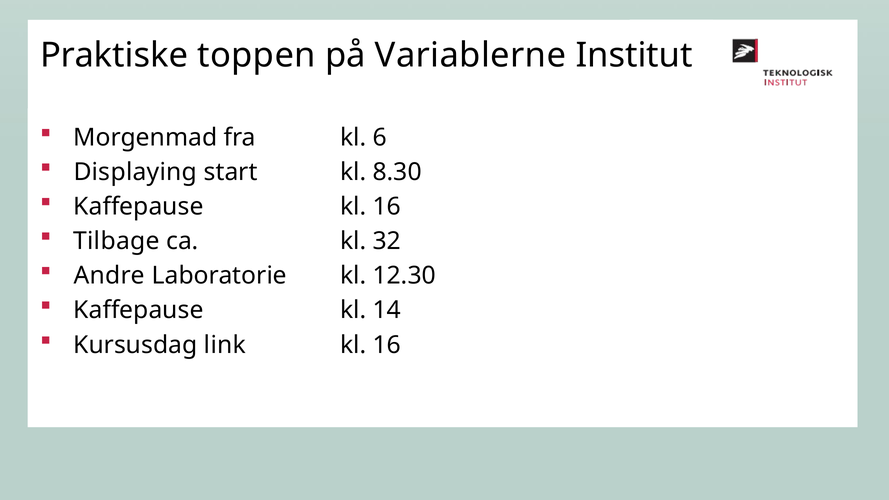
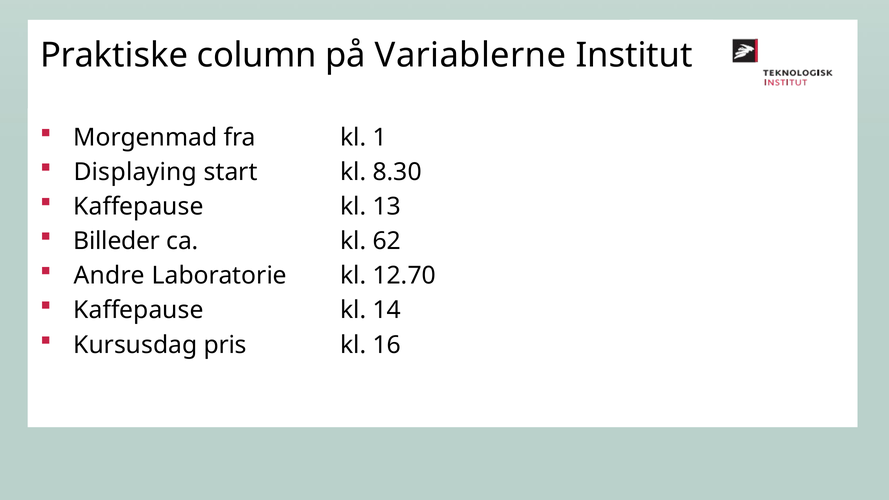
toppen: toppen -> column (257, 55)
6: 6 -> 1 (380, 137)
Kaffepause kl 16: 16 -> 13 (387, 207)
Tilbage: Tilbage -> Billeder (117, 241)
32: 32 -> 62 (387, 241)
12.30: 12.30 -> 12.70 (404, 276)
link: link -> pris (225, 345)
